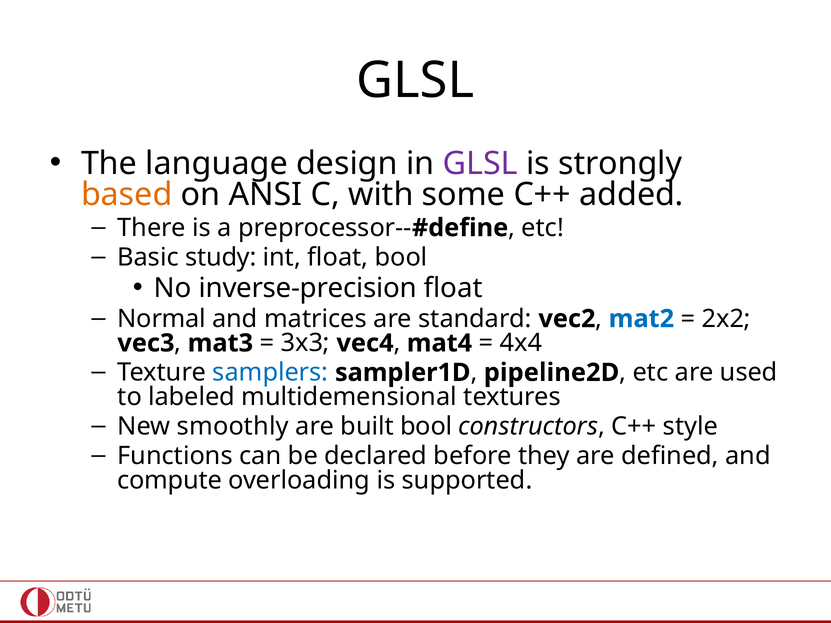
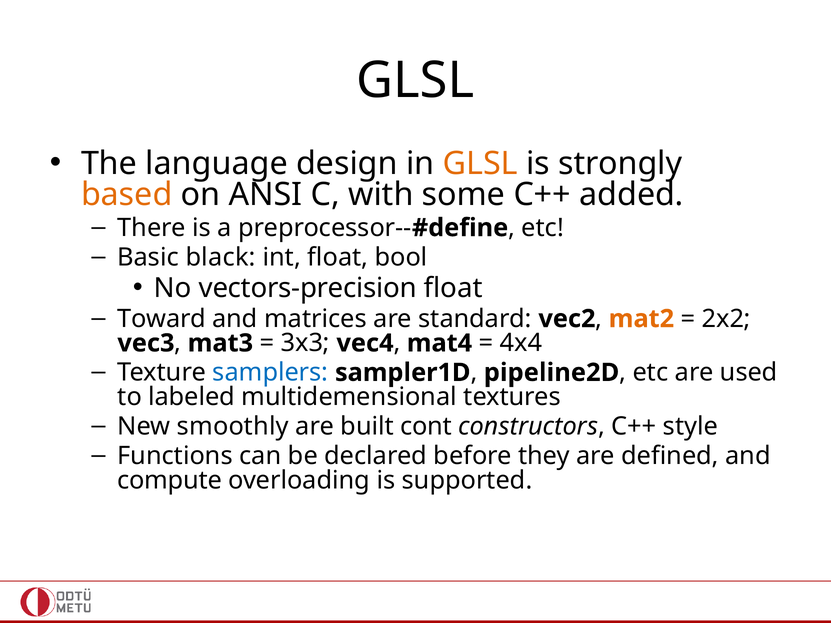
GLSL colour: purple -> orange (480, 164)
study: study -> black (221, 257)
inverse-precision: inverse-precision -> vectors-precision (308, 288)
Normal: Normal -> Toward (162, 319)
mat2 colour: blue -> orange (641, 319)
built bool: bool -> cont (426, 427)
